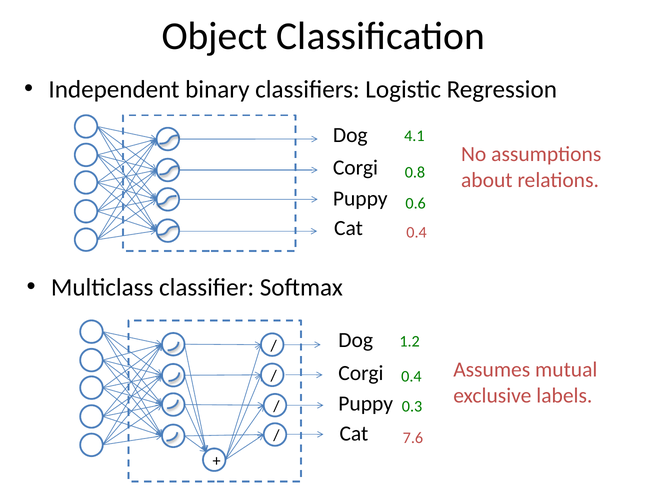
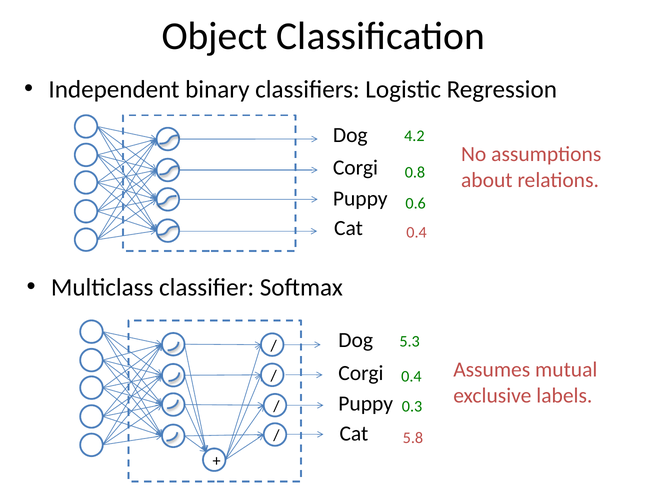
4.1: 4.1 -> 4.2 (414, 136)
1.2: 1.2 -> 5.3 (410, 342)
7.6: 7.6 -> 5.8 (413, 438)
